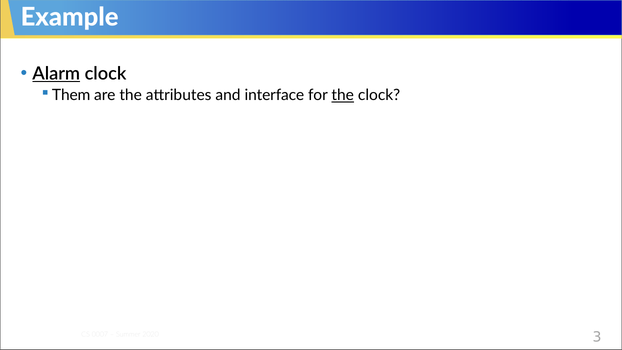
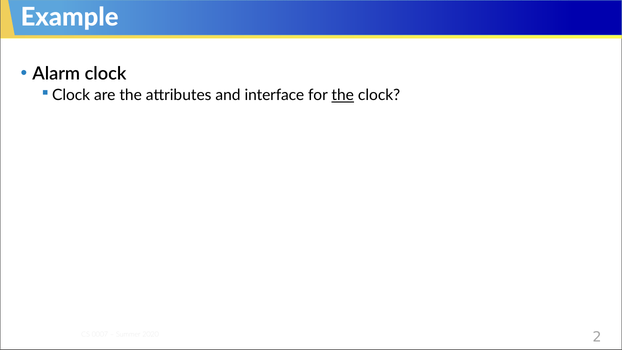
Alarm underline: present -> none (56, 74)
Them: Them -> Clock (71, 95)
3: 3 -> 2 (597, 337)
